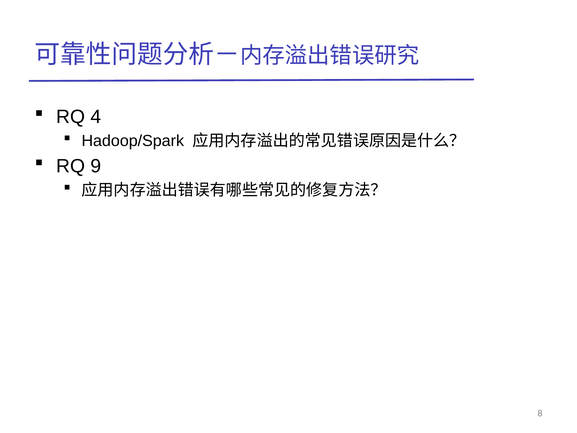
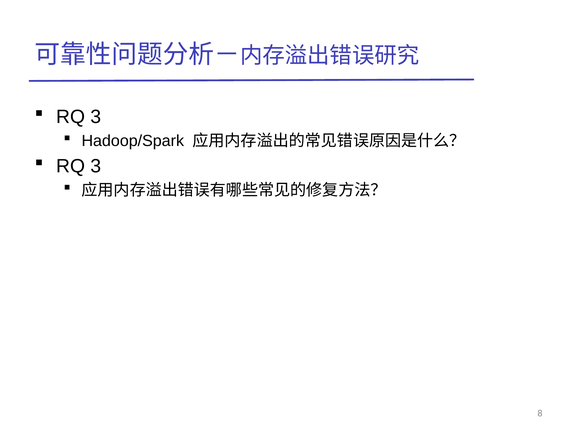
4: 4 -> 3 (96, 117)
9: 9 -> 3 (96, 166)
